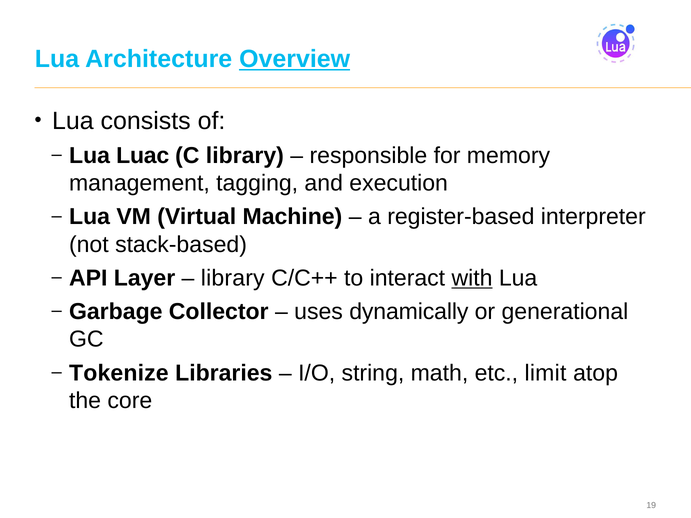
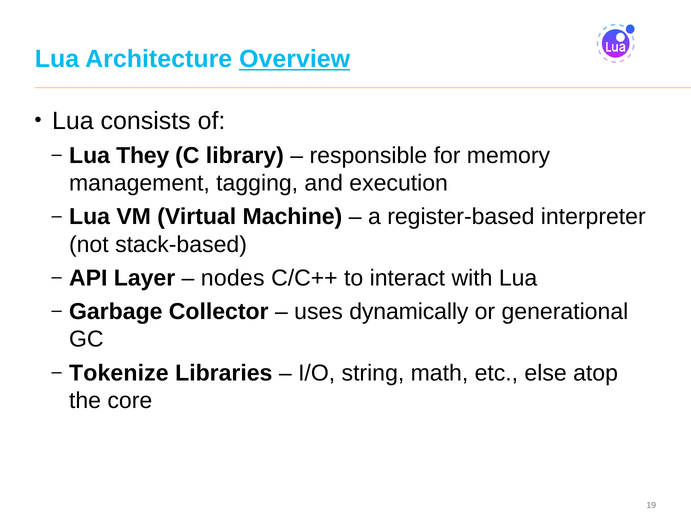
Luac: Luac -> They (143, 156)
library: library -> nodes (233, 278)
with underline: present -> none (472, 278)
limit: limit -> else (546, 373)
